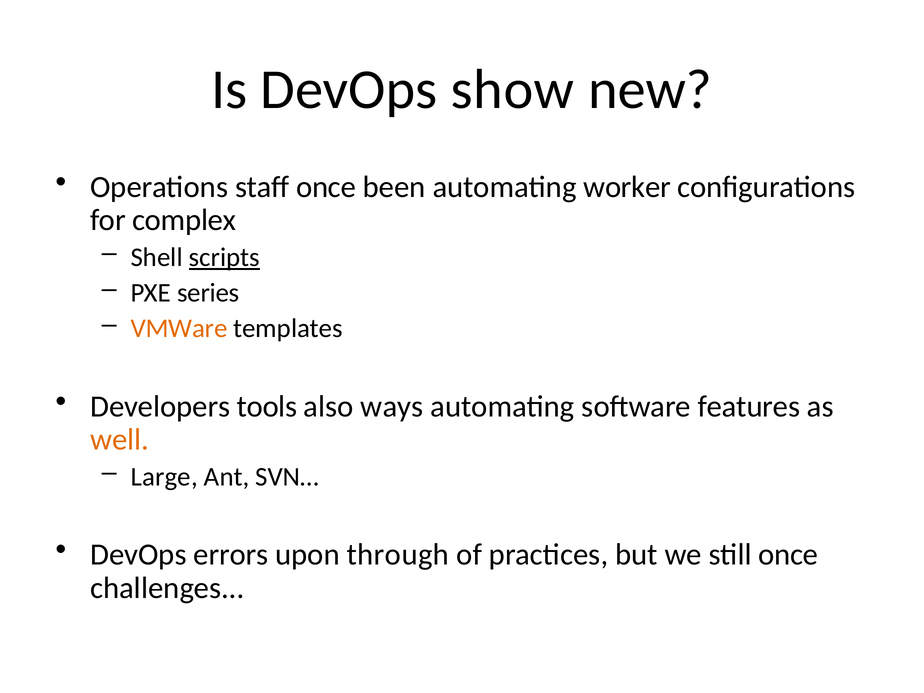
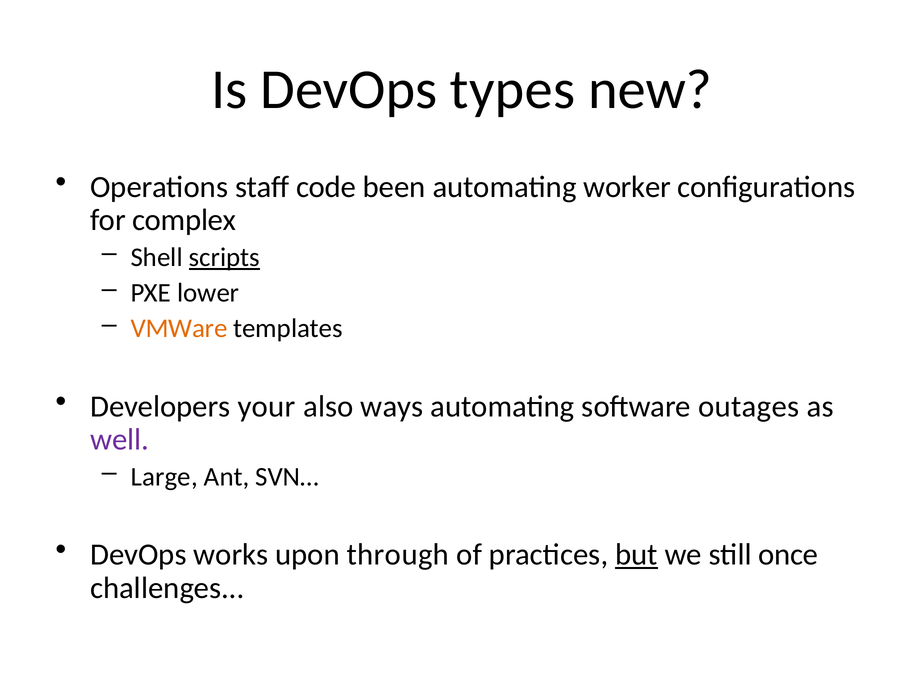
show: show -> types (513, 89)
staff once: once -> code (326, 187)
series: series -> lower (208, 293)
tools: tools -> your (267, 406)
features: features -> outages (749, 406)
well colour: orange -> purple (120, 440)
errors: errors -> works (231, 555)
but underline: none -> present (636, 555)
